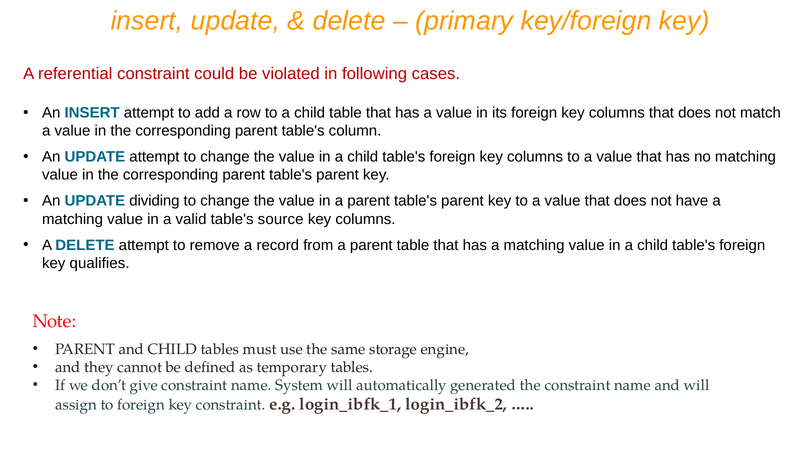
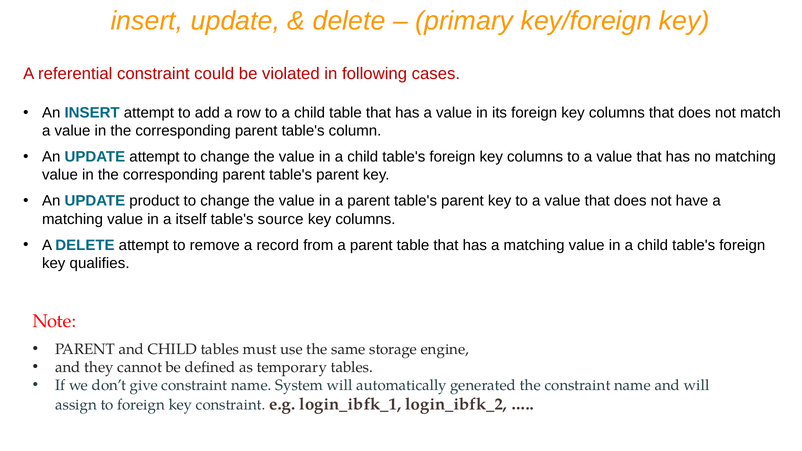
dividing: dividing -> product (154, 201)
valid: valid -> itself (191, 219)
